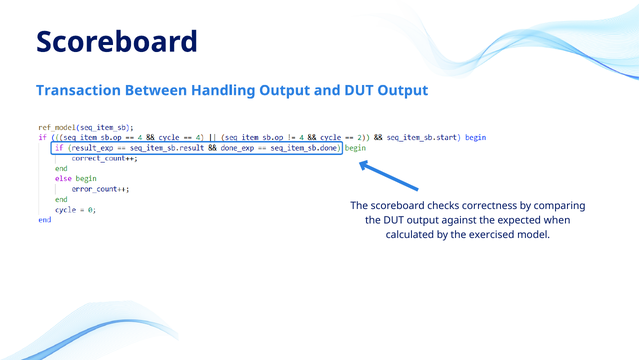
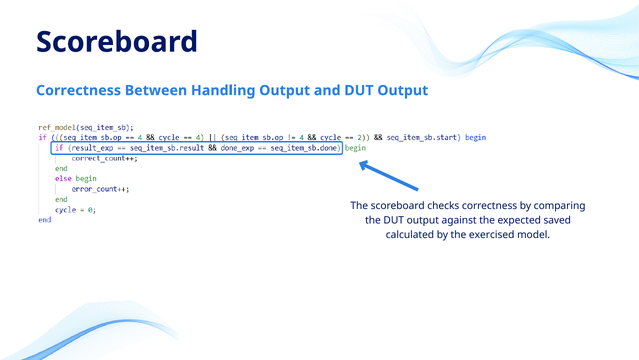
Transaction: Transaction -> Correctness (78, 90)
when: when -> saved (557, 220)
